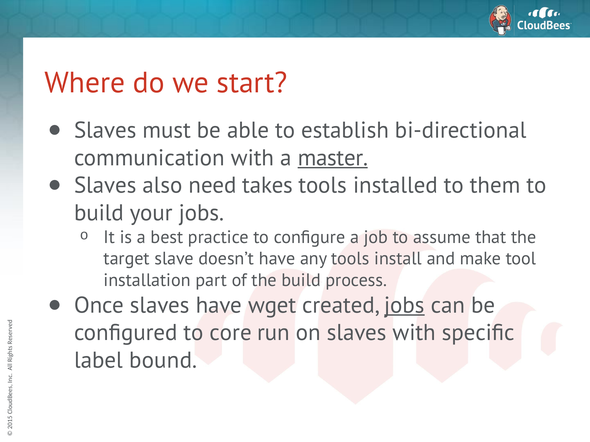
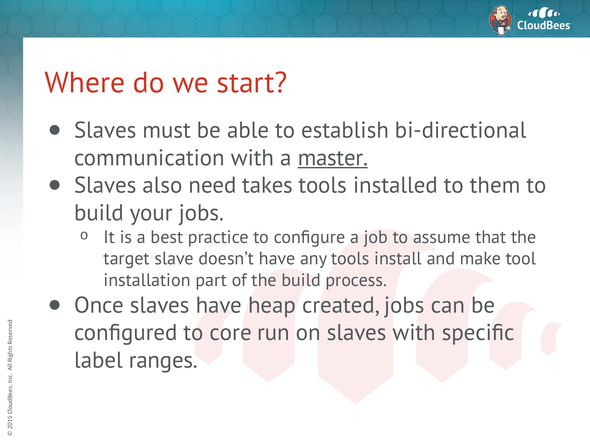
wget: wget -> heap (272, 306)
jobs underline: present -> none (404, 306)
bound: bound -> ranges (163, 361)
